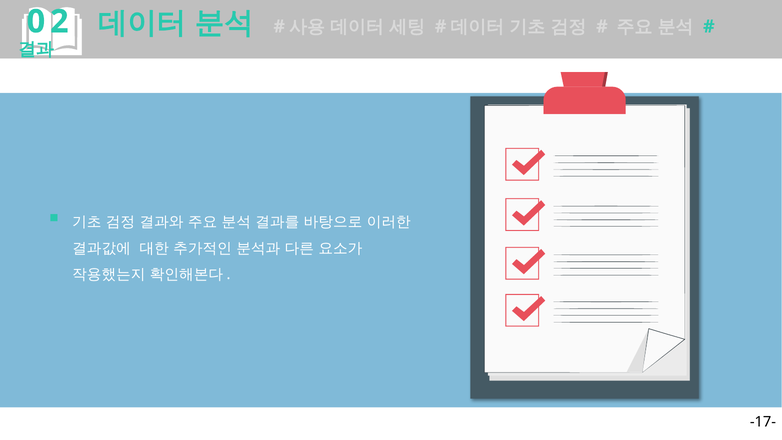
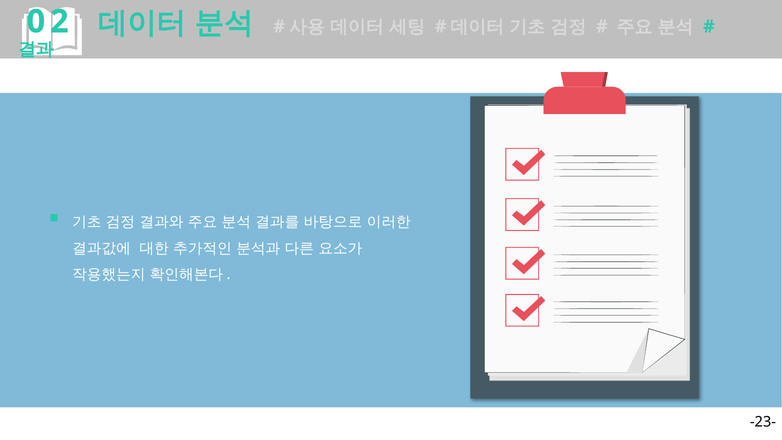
-17-: -17- -> -23- (763, 422)
